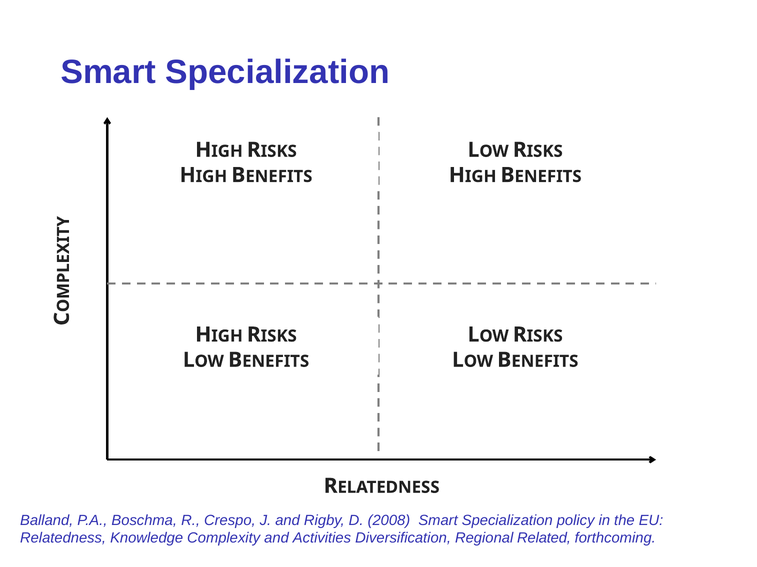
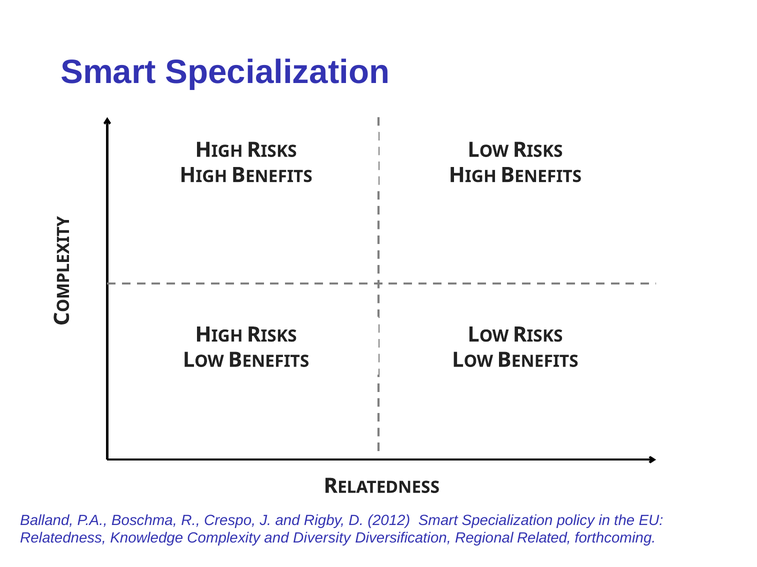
2008: 2008 -> 2012 (389, 521)
Activities: Activities -> Diversity (322, 539)
